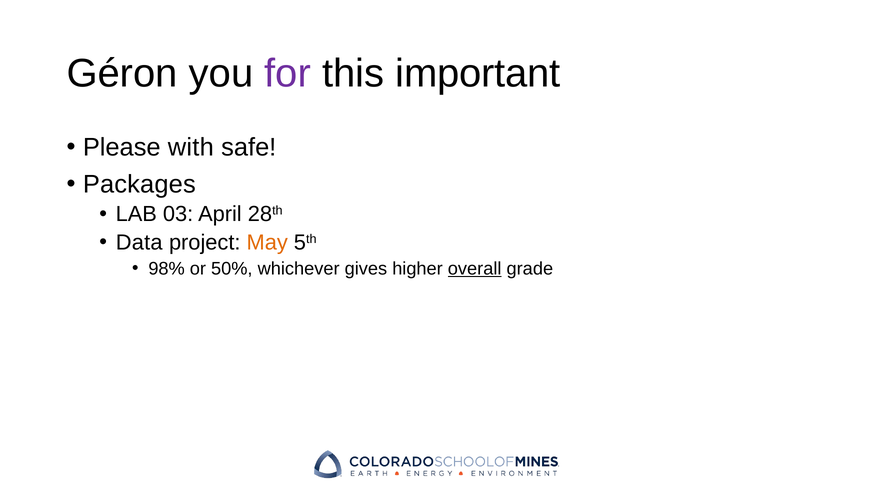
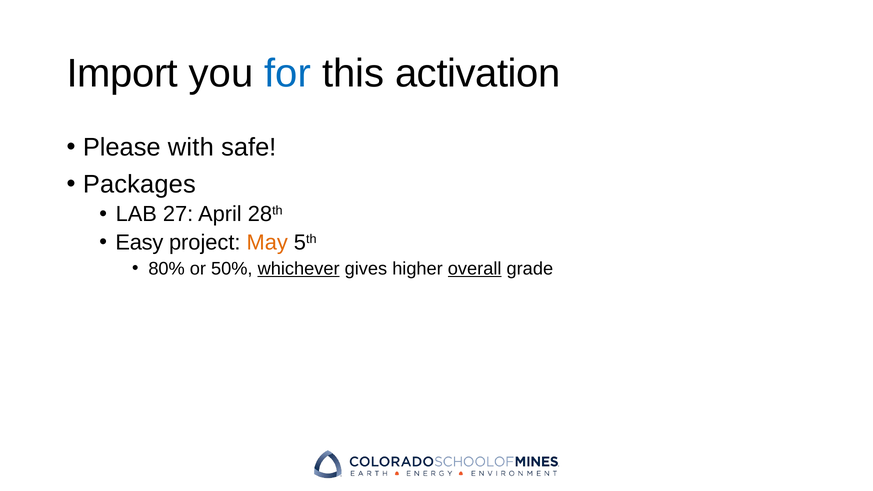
Géron: Géron -> Import (122, 73)
for colour: purple -> blue (288, 73)
important: important -> activation (478, 73)
03: 03 -> 27 (178, 214)
Data: Data -> Easy (139, 242)
98%: 98% -> 80% (167, 269)
whichever underline: none -> present (299, 269)
